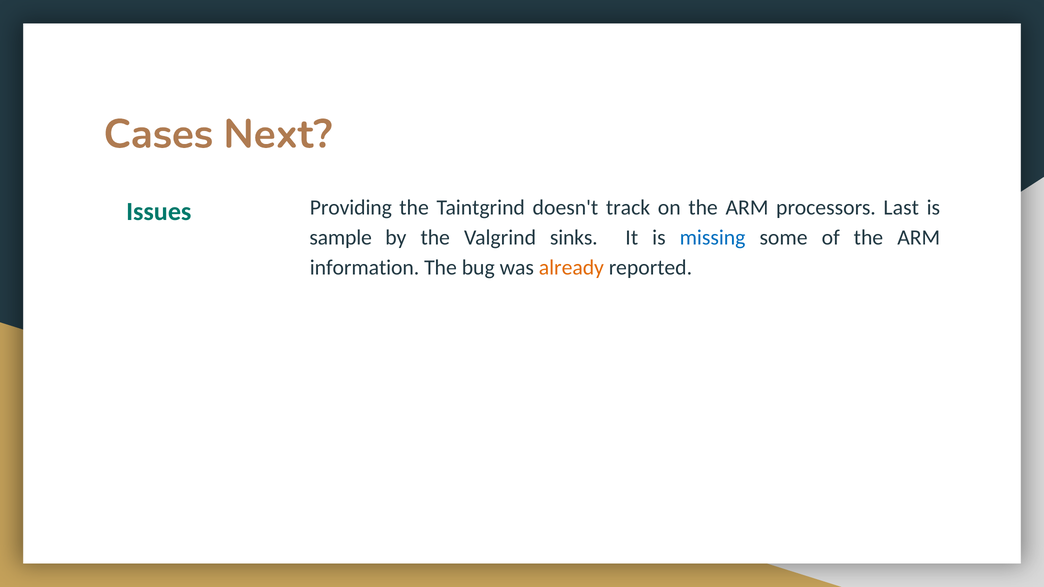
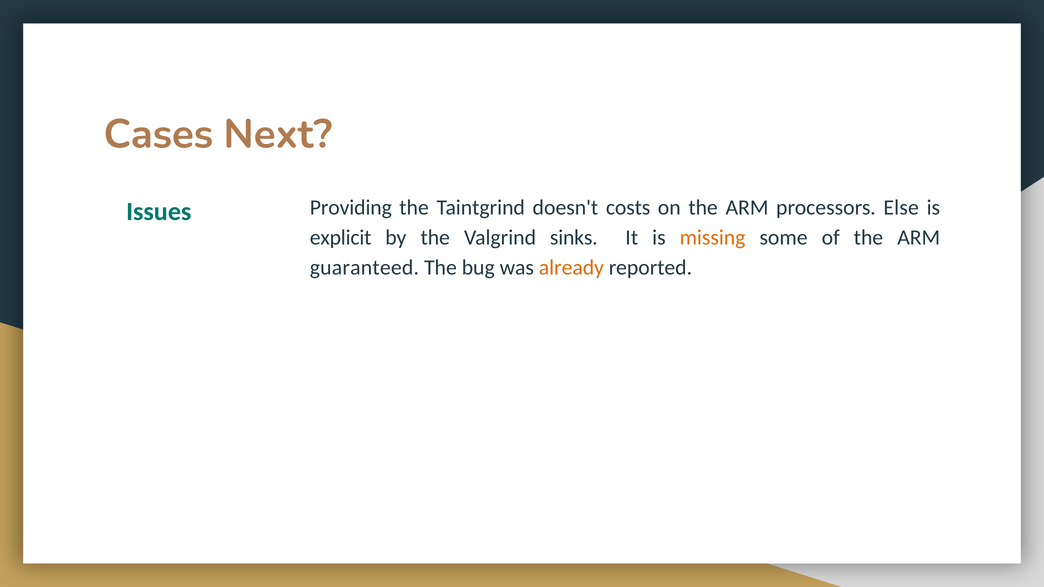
track: track -> costs (628, 208)
Last: Last -> Else (901, 208)
sample: sample -> explicit (341, 238)
missing colour: blue -> orange (713, 238)
information: information -> guaranteed (364, 268)
